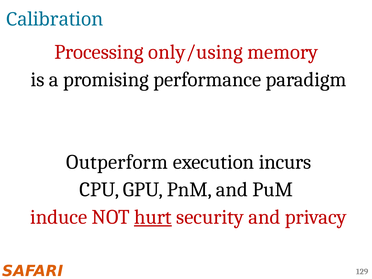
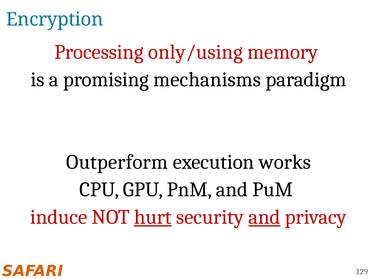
Calibration: Calibration -> Encryption (55, 20)
performance: performance -> mechanisms (207, 80)
incurs: incurs -> works (285, 162)
and underline: none -> present (264, 217)
